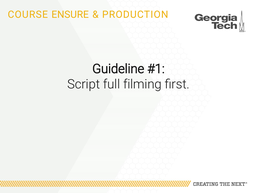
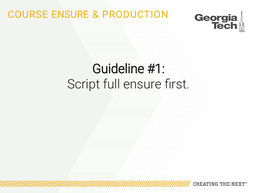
full filming: filming -> ensure (142, 84)
